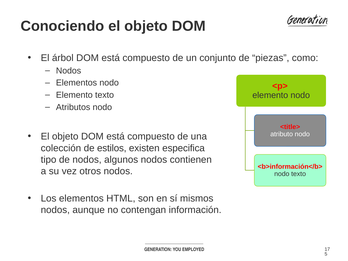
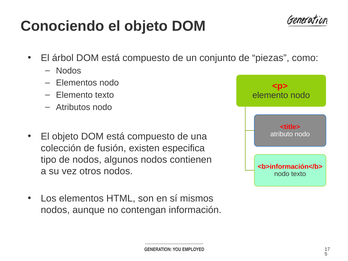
estilos: estilos -> fusión (112, 148)
